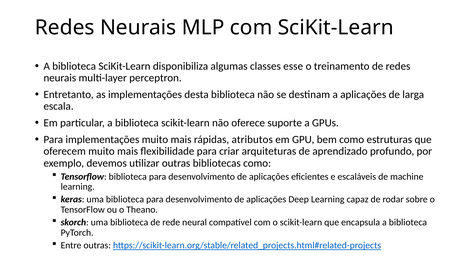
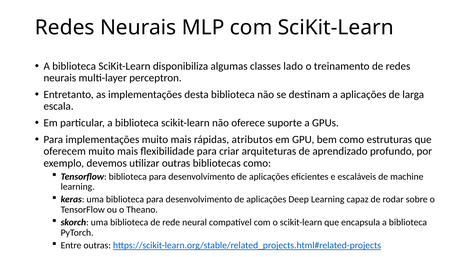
esse: esse -> lado (293, 66)
